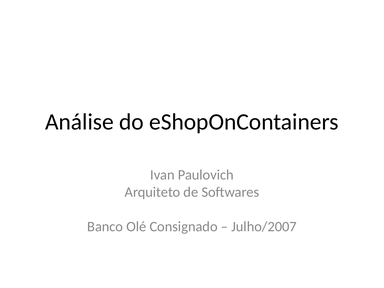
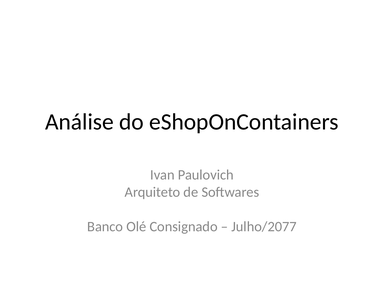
Julho/2007: Julho/2007 -> Julho/2077 (264, 227)
